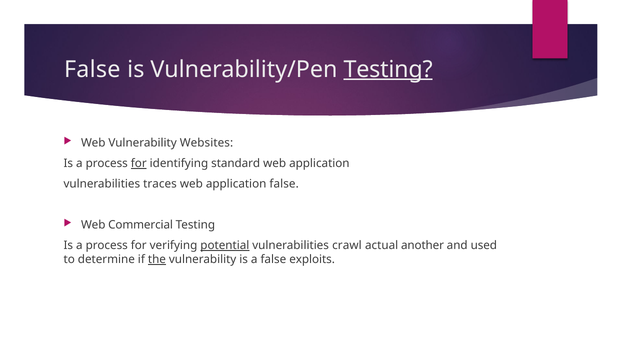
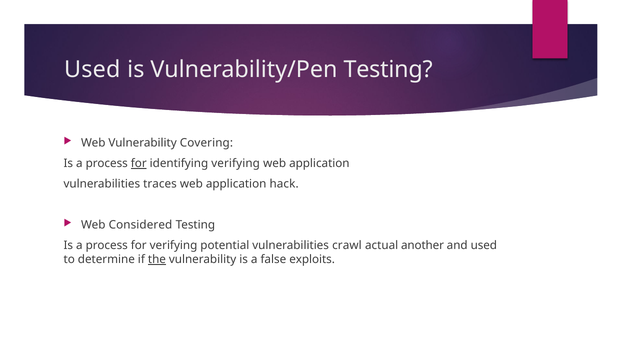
False: False -> Used (92, 69)
Testing underline: present -> none (388, 69)
Websites: Websites -> Covering (206, 143)
identifying standard: standard -> verifying (236, 163)
application false: false -> hack (284, 184)
Commercial: Commercial -> Considered (140, 225)
potential underline: present -> none (225, 245)
